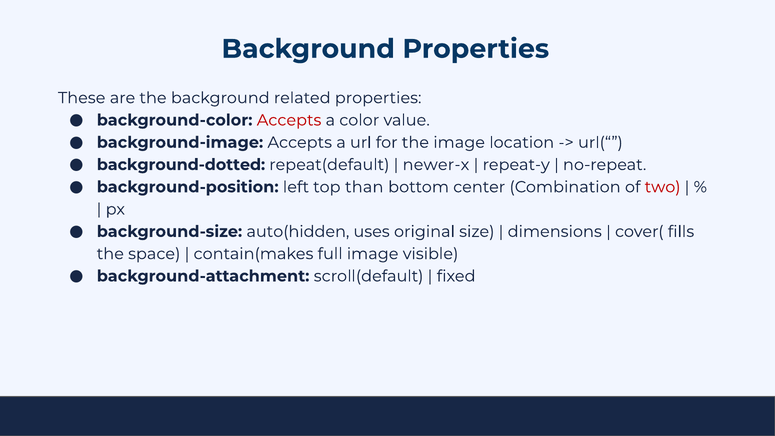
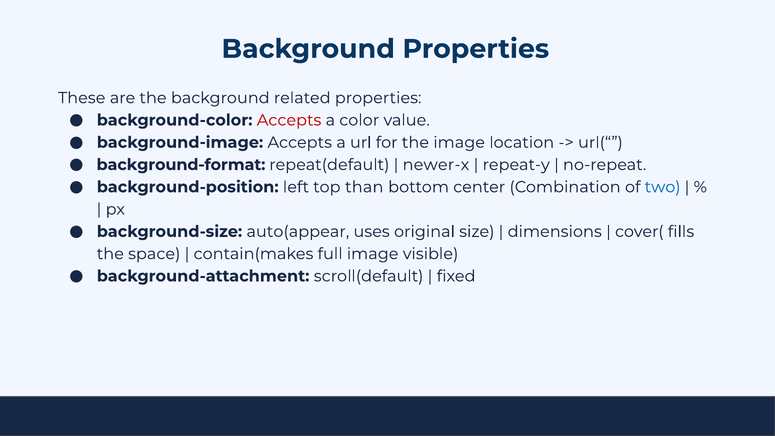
background-dotted: background-dotted -> background-format (181, 165)
two colour: red -> blue (663, 187)
auto(hidden: auto(hidden -> auto(appear (298, 232)
